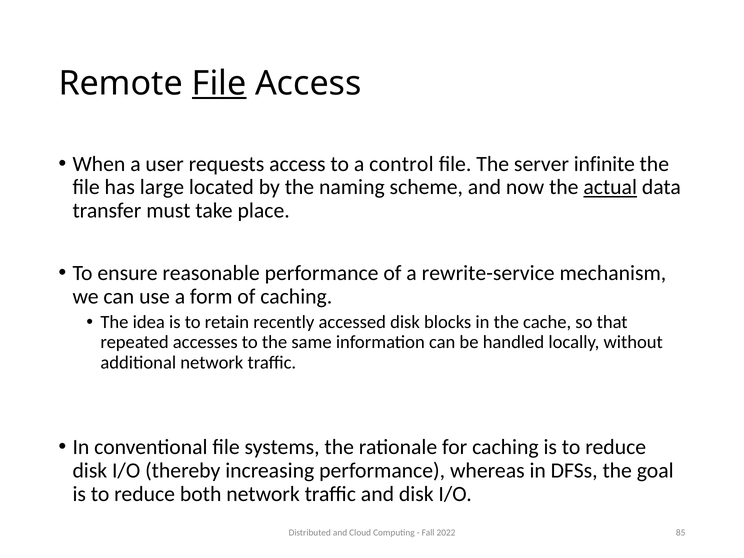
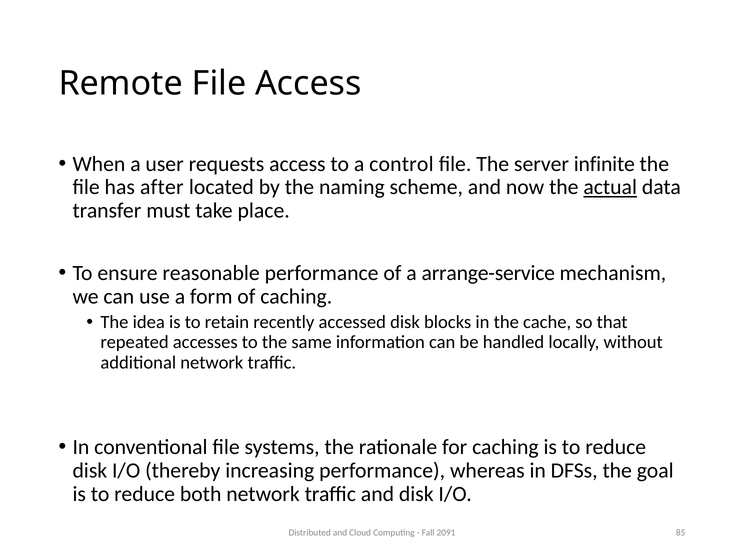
File underline: present -> none (219, 83)
large: large -> after (162, 187)
rewrite-service: rewrite-service -> arrange-service (488, 273)
2022: 2022 -> 2091 (446, 533)
